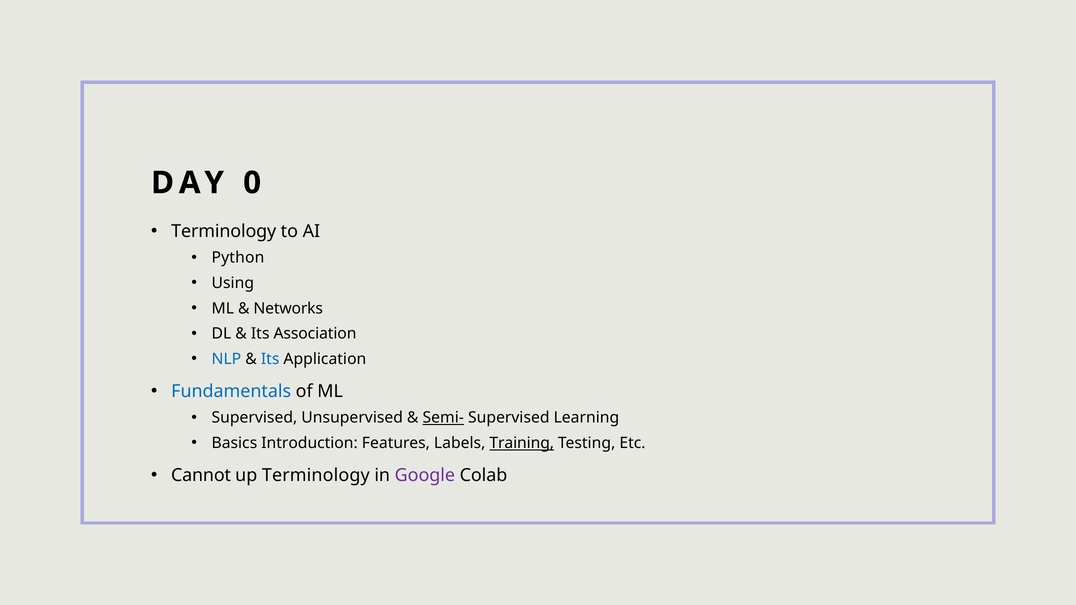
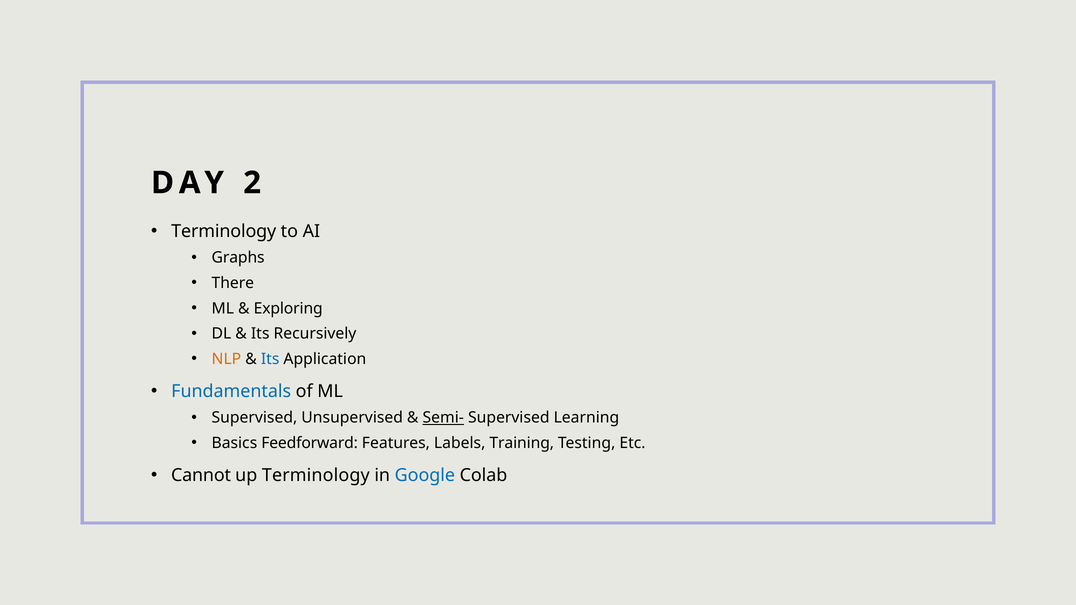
0: 0 -> 2 (252, 183)
Python: Python -> Graphs (238, 258)
Using: Using -> There (233, 283)
Networks: Networks -> Exploring (288, 309)
Association: Association -> Recursively (315, 334)
NLP colour: blue -> orange (226, 359)
Introduction: Introduction -> Feedforward (310, 443)
Training underline: present -> none (522, 443)
Google colour: purple -> blue (425, 475)
